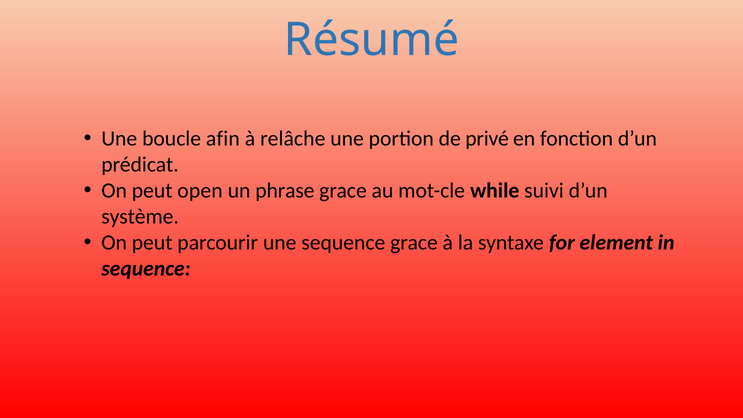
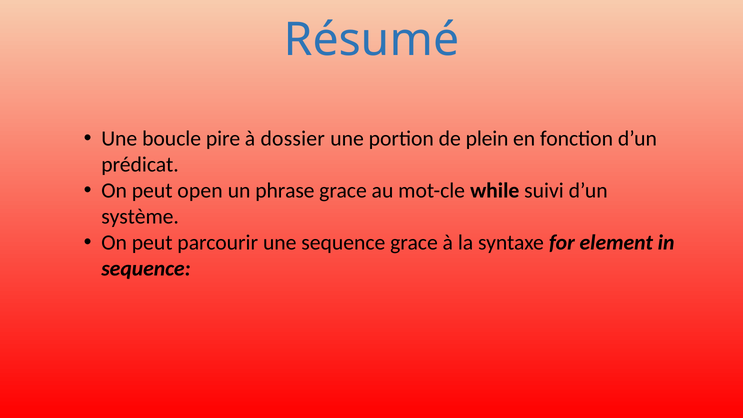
afin: afin -> pire (223, 139)
relâche: relâche -> dossier (293, 139)
privé: privé -> plein (487, 139)
